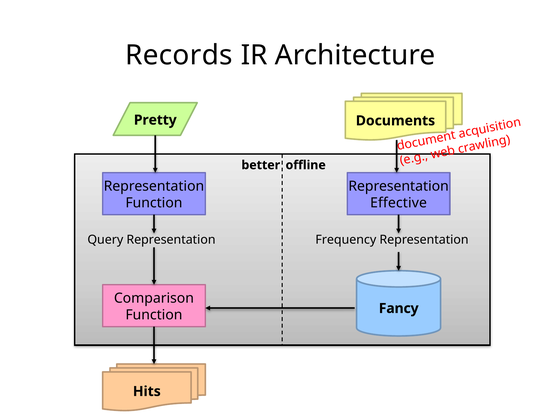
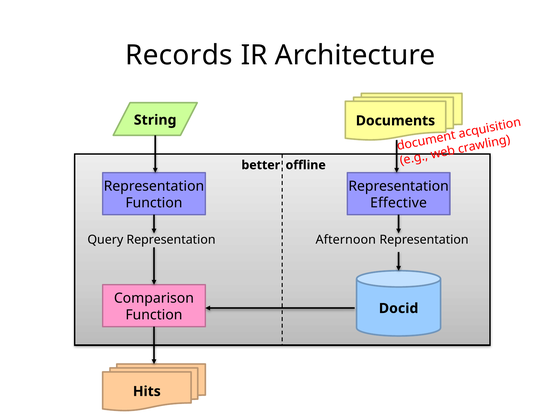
Pretty: Pretty -> String (155, 120)
Frequency: Frequency -> Afternoon (346, 240)
Fancy: Fancy -> Docid (399, 308)
